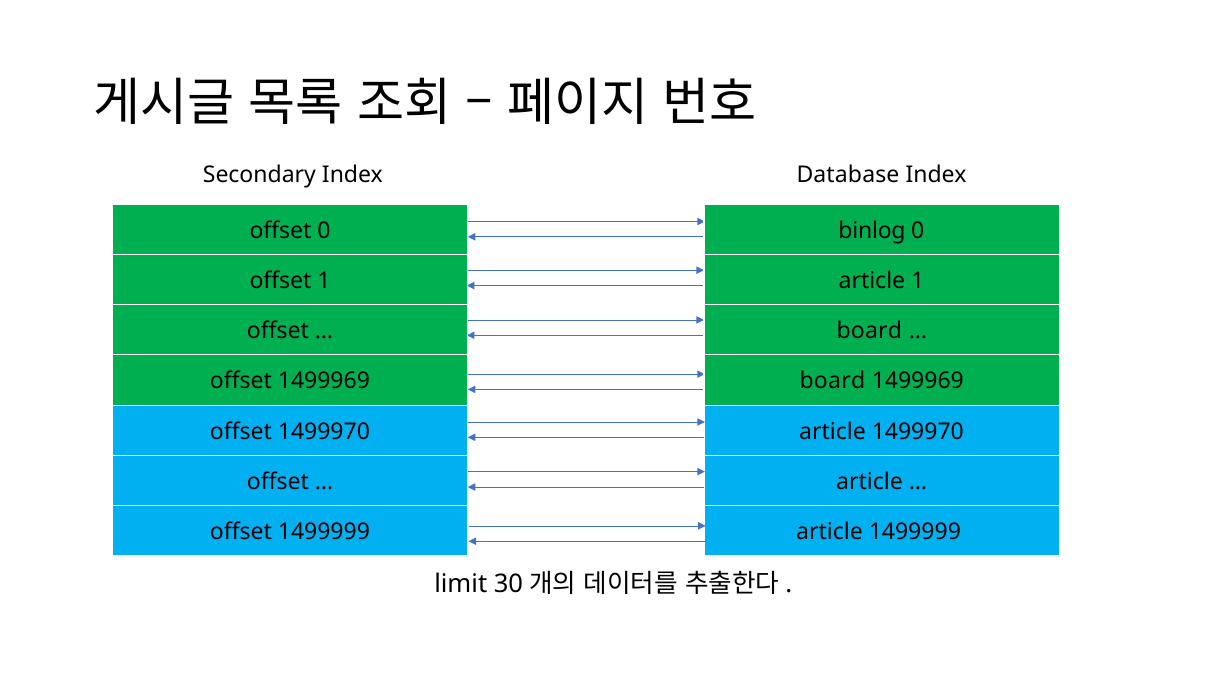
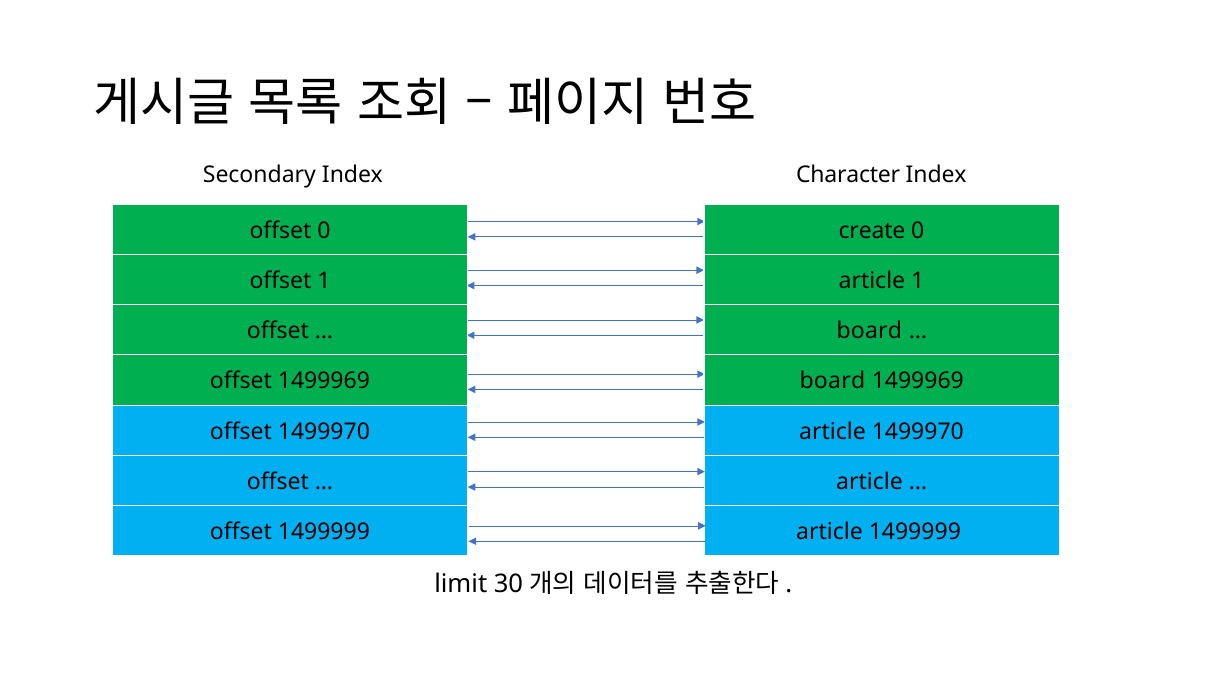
Database: Database -> Character (848, 174)
binlog: binlog -> create (872, 230)
